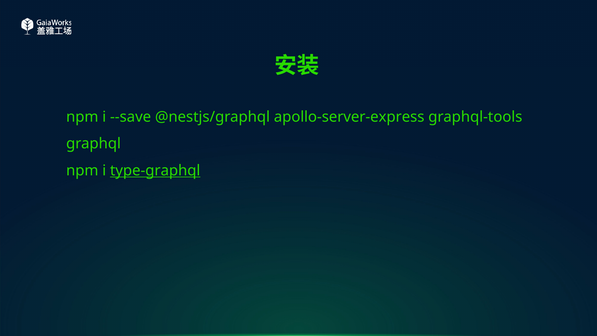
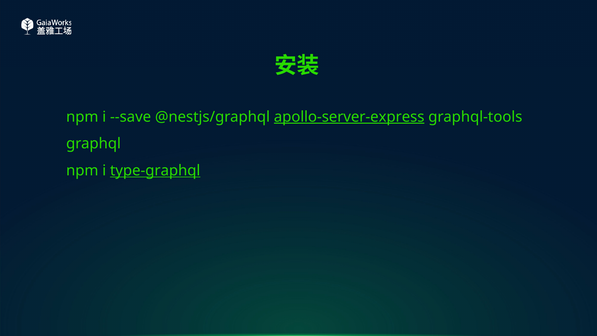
apollo-server-express underline: none -> present (349, 117)
